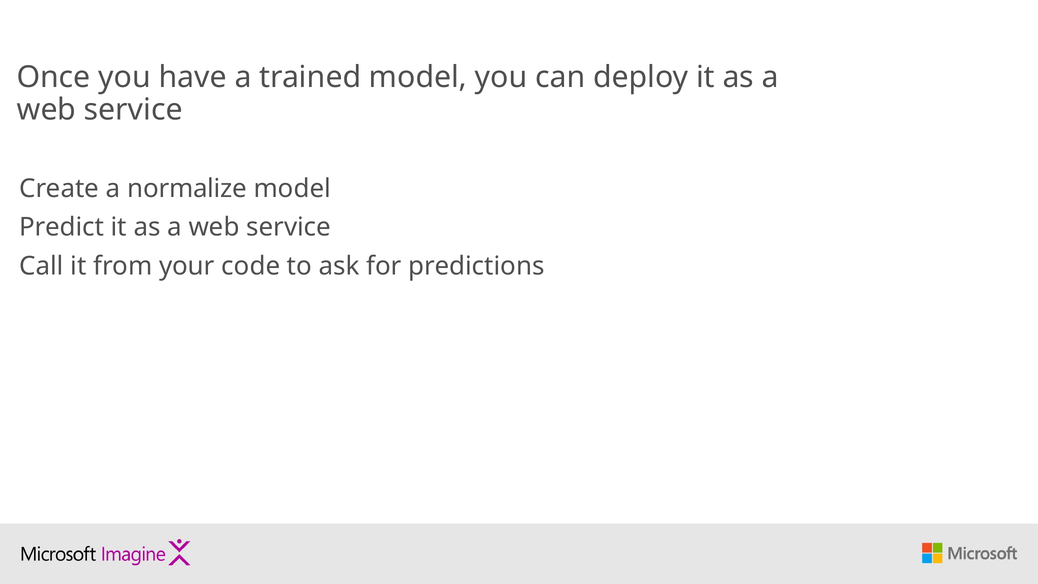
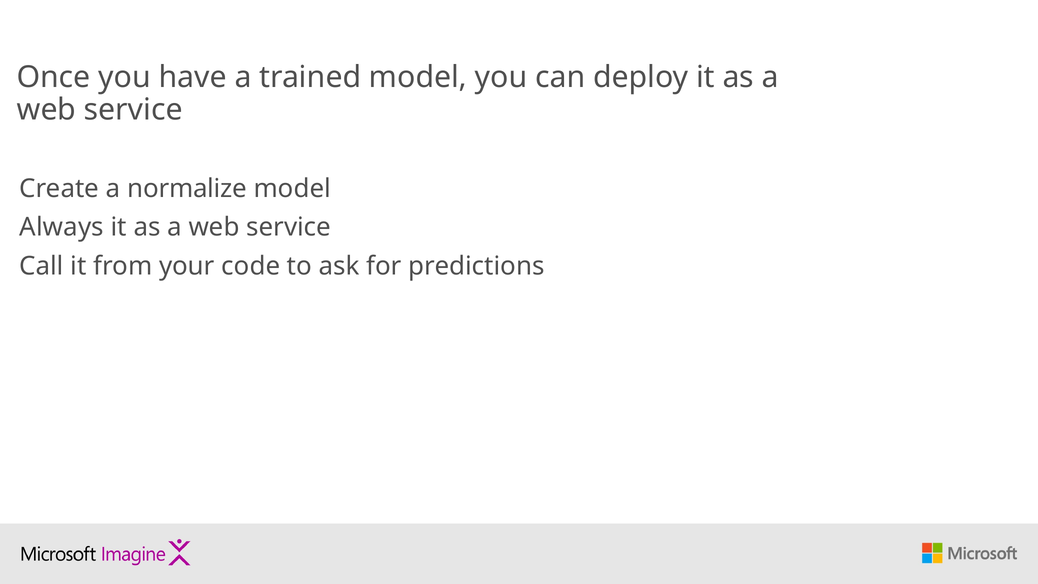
Predict: Predict -> Always (62, 227)
